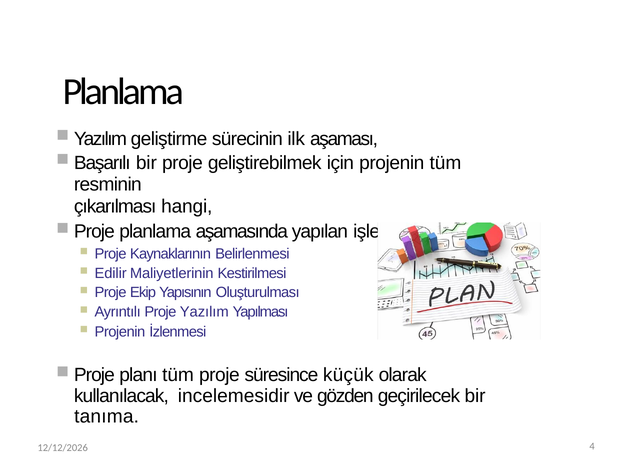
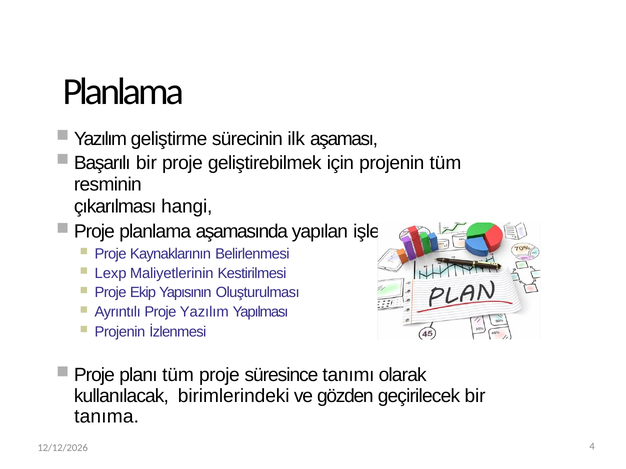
Edilir: Edilir -> Lexp (111, 273)
küçük: küçük -> tanımı (348, 376)
incelemesidir: incelemesidir -> birimlerindeki (234, 396)
